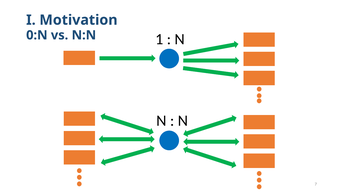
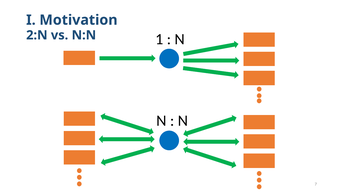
0:N: 0:N -> 2:N (37, 35)
